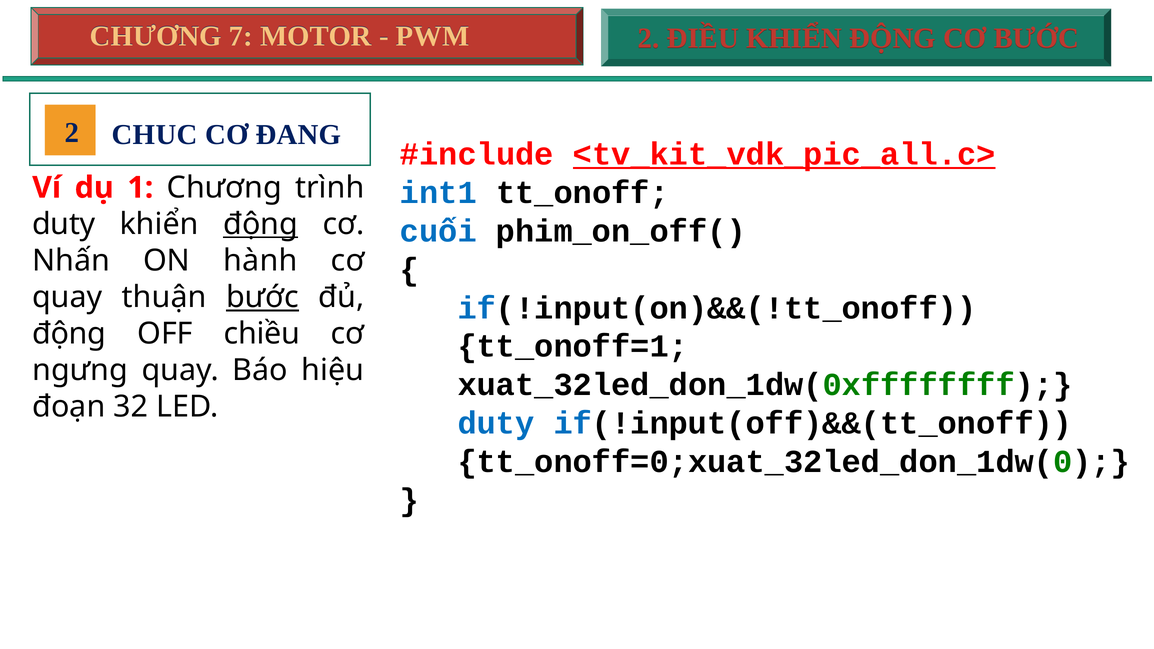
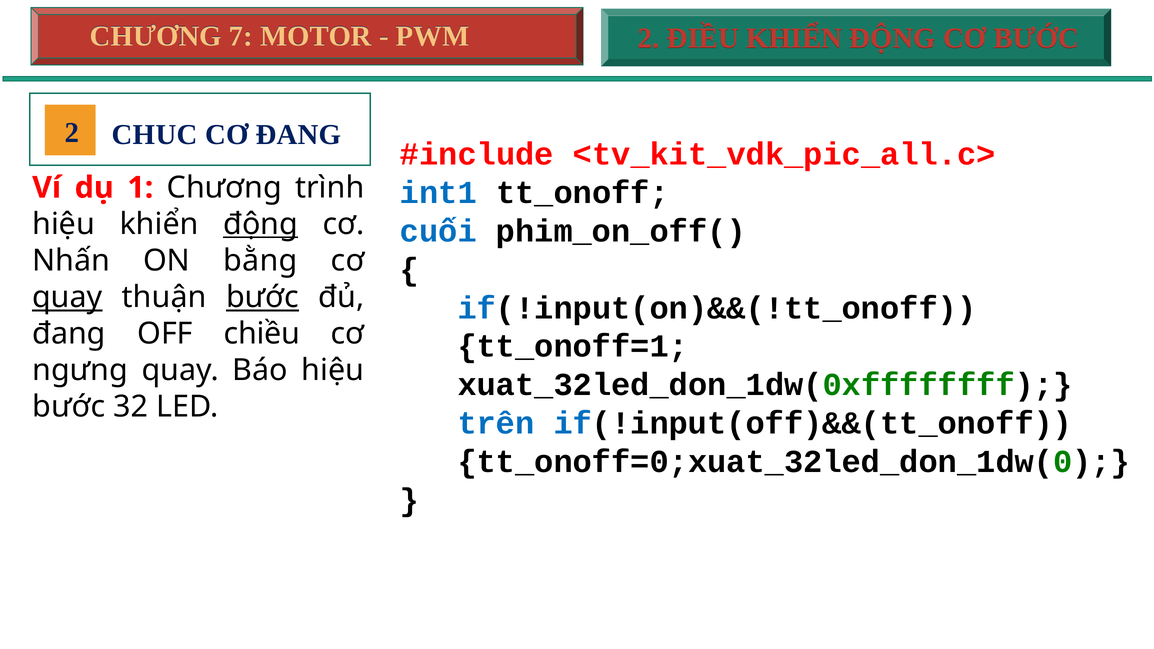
<tv_kit_vdk_pic_all.c> underline: present -> none (784, 154)
duty: duty -> hiệu (64, 224)
hành: hành -> bằng (260, 261)
quay underline: none -> present (67, 297)
động: động -> đang (69, 334)
đoạn: đoạn -> bước (69, 407)
duty: duty -> trên (496, 423)
